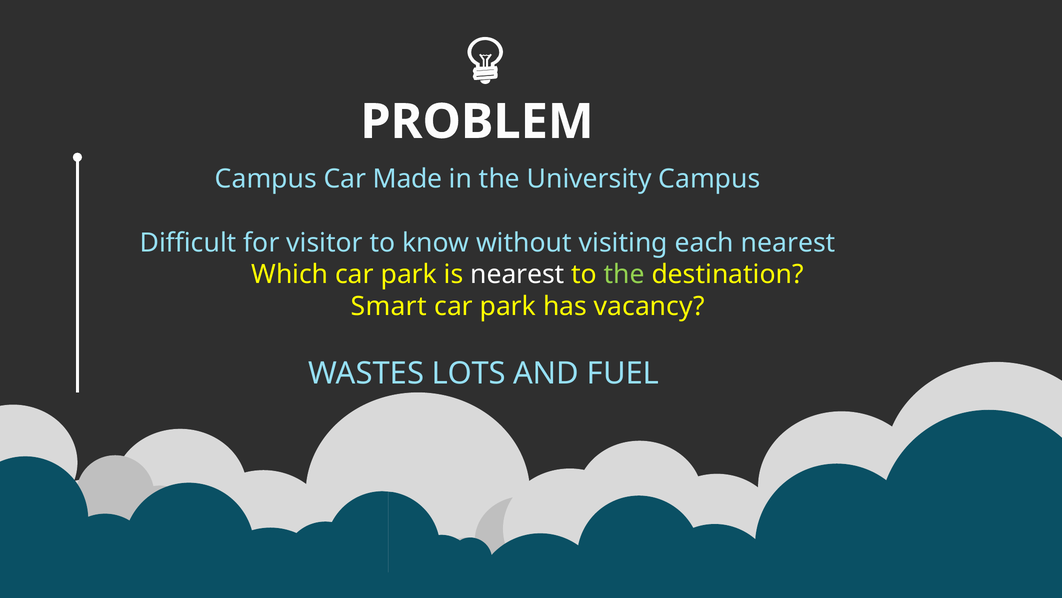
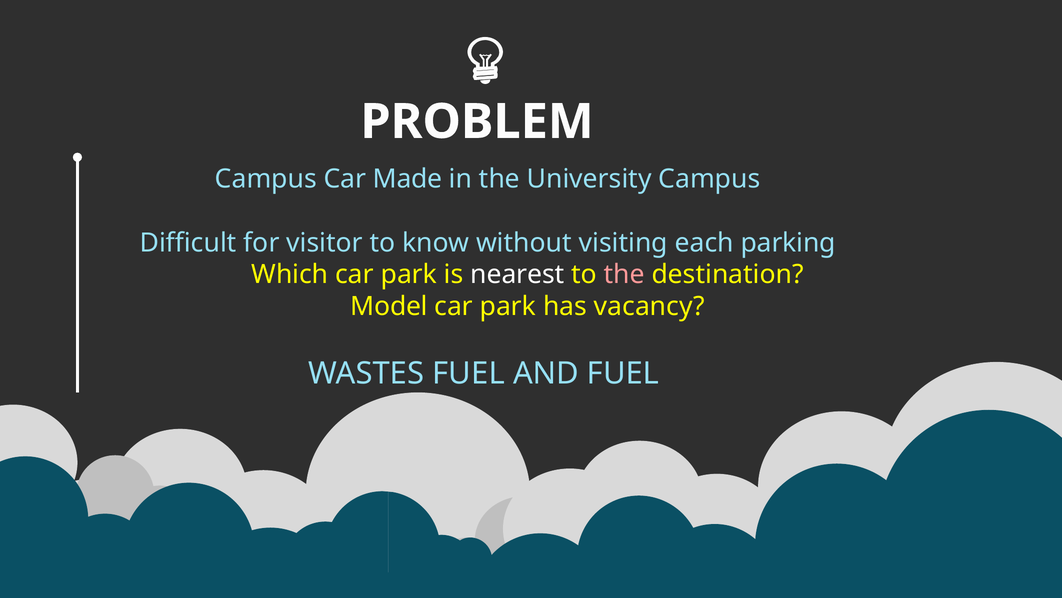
each nearest: nearest -> parking (788, 243)
the colour: light green -> pink (624, 274)
Smart: Smart -> Model (389, 306)
WASTES LOTS: LOTS -> FUEL (468, 373)
